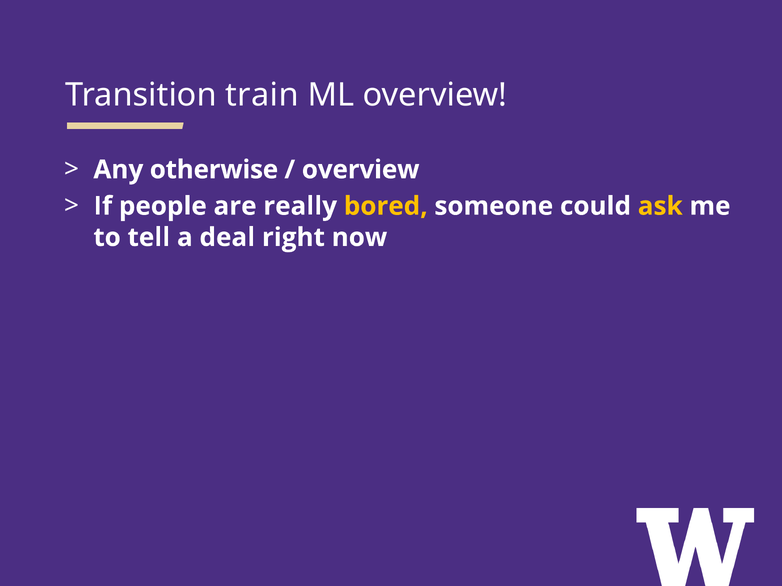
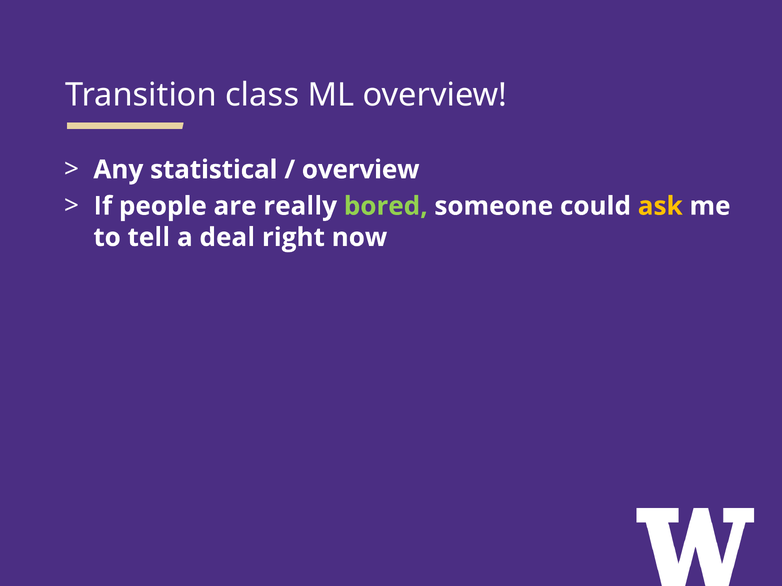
train: train -> class (262, 95)
otherwise: otherwise -> statistical (214, 170)
bored colour: yellow -> light green (386, 206)
